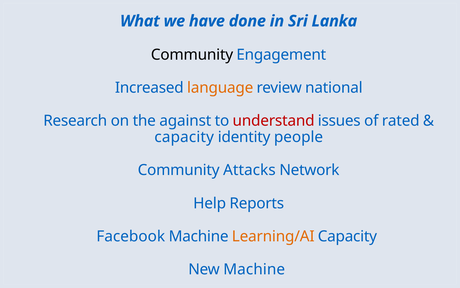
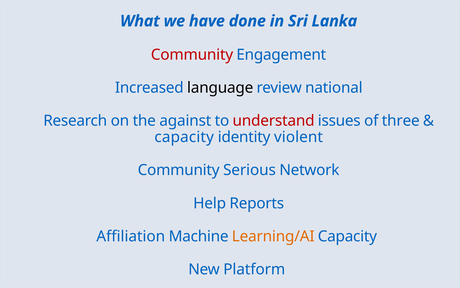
Community colour: black -> red (192, 55)
language colour: orange -> black (220, 88)
rated: rated -> three (401, 120)
people: people -> violent (298, 137)
Attacks: Attacks -> Serious (249, 170)
Facebook: Facebook -> Affiliation (131, 236)
New Machine: Machine -> Platform (254, 269)
